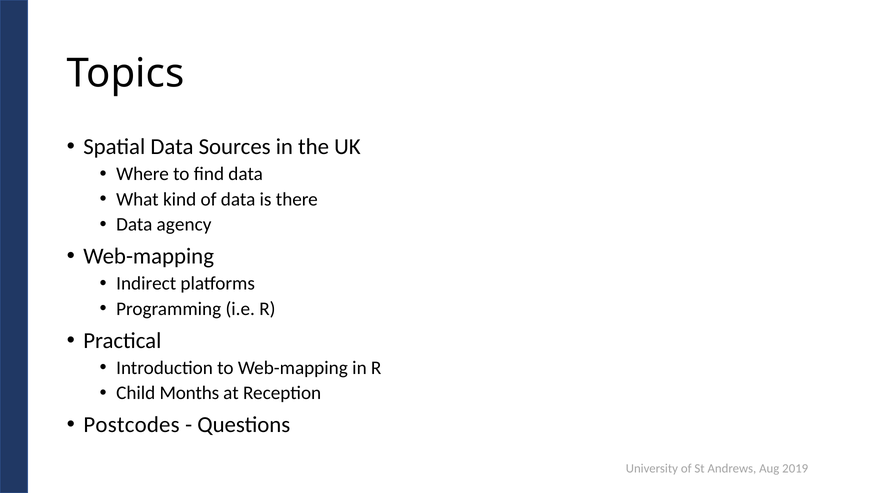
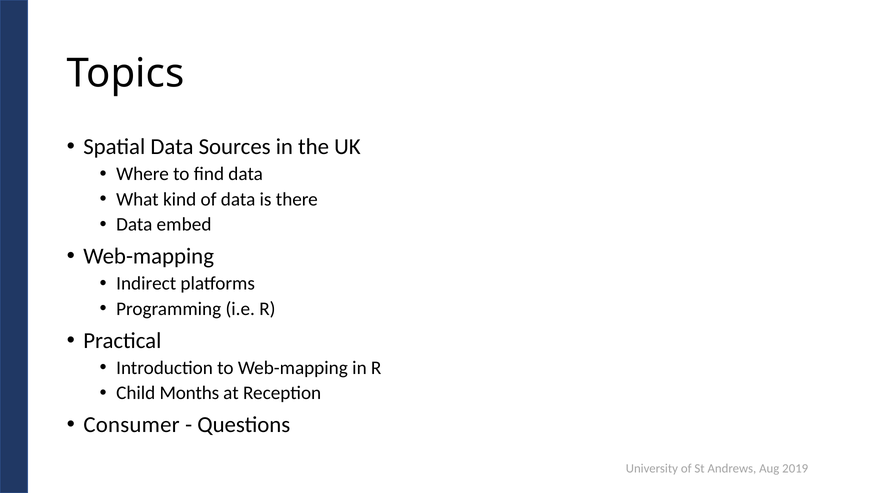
agency: agency -> embed (184, 225)
Postcodes: Postcodes -> Consumer (132, 425)
